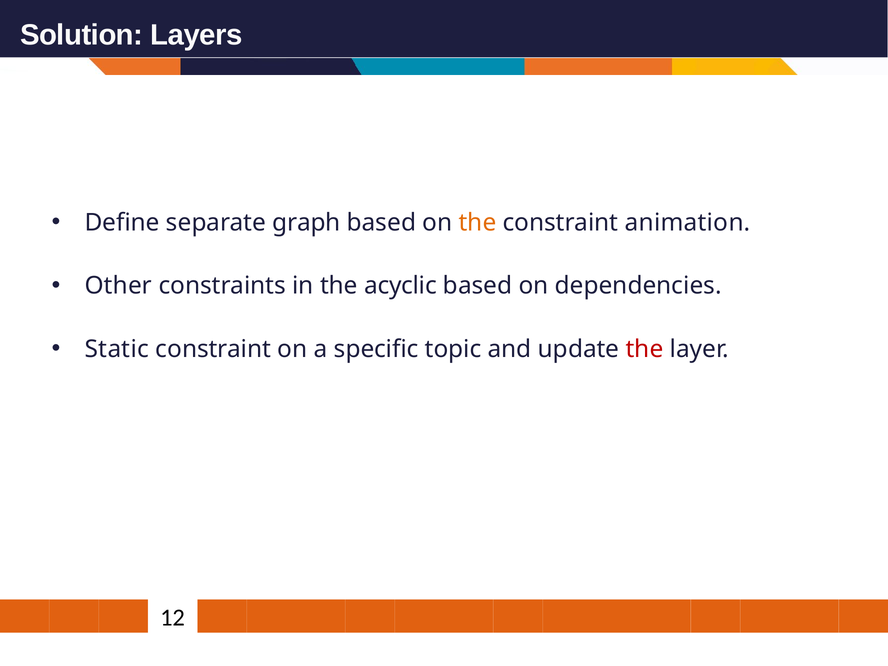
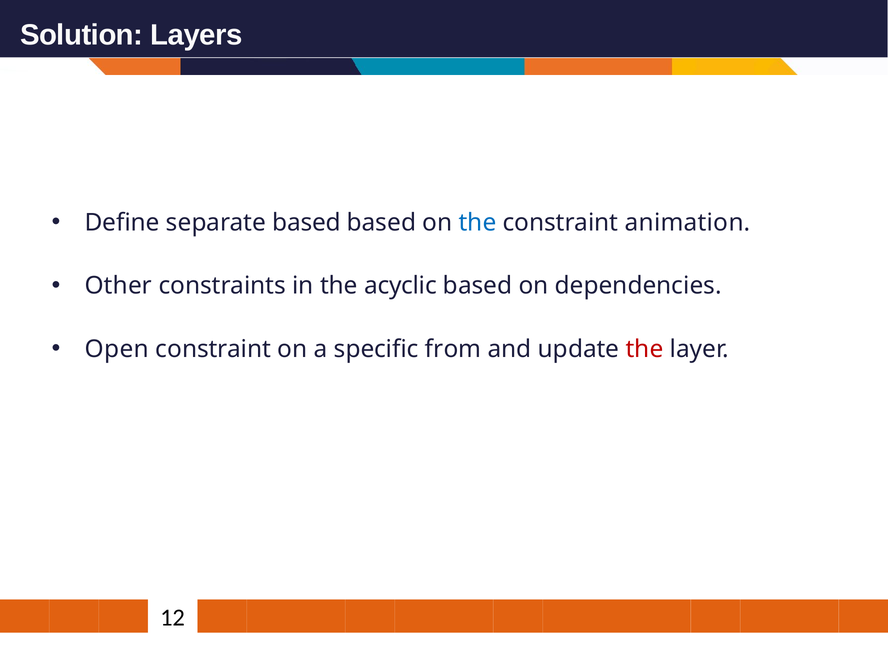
separate graph: graph -> based (306, 222)
the colour: orange -> blue (478, 222)
Static: Static -> Open (117, 349)
topic: topic -> from (453, 349)
